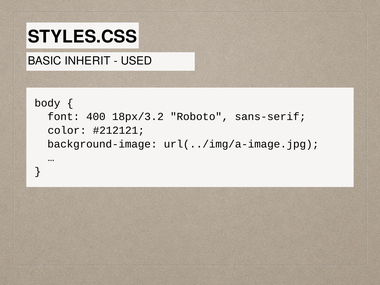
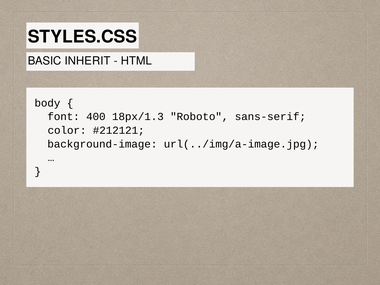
USED: USED -> HTML (136, 61)
18px/3.2: 18px/3.2 -> 18px/1.3 (138, 117)
